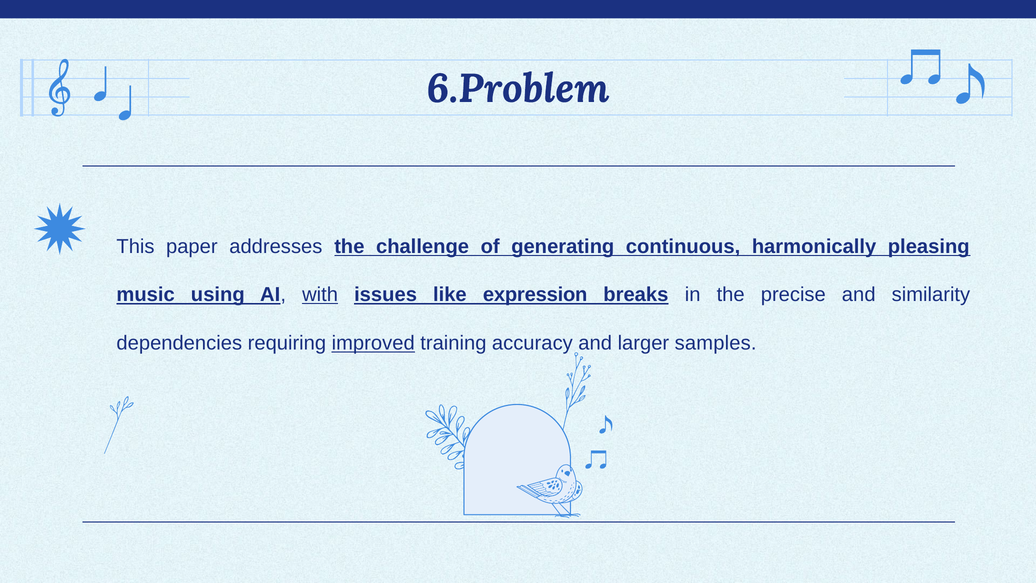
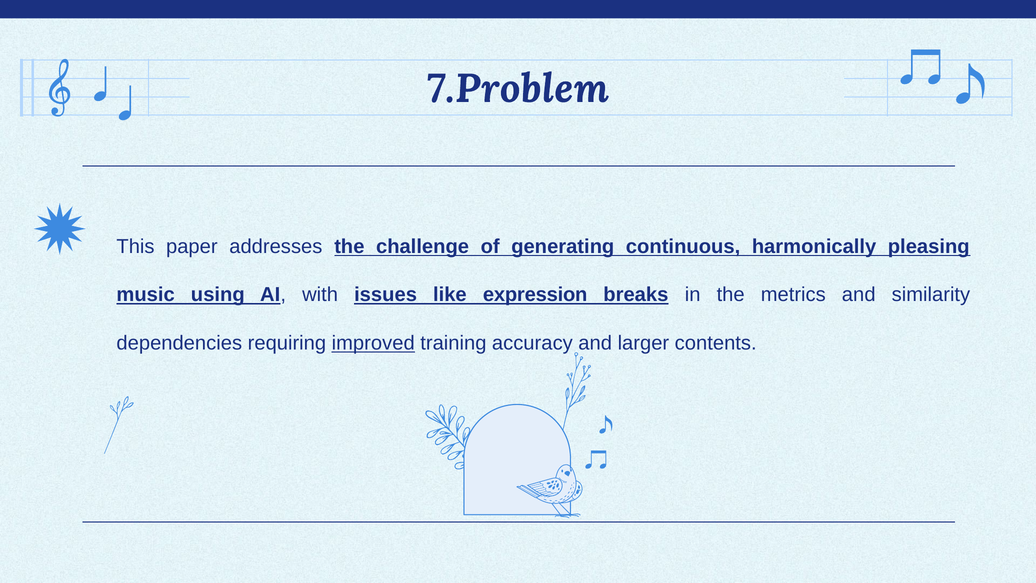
6.Problem: 6.Problem -> 7.Problem (518, 89)
with underline: present -> none (320, 295)
precise: precise -> metrics (793, 295)
samples: samples -> contents (716, 343)
